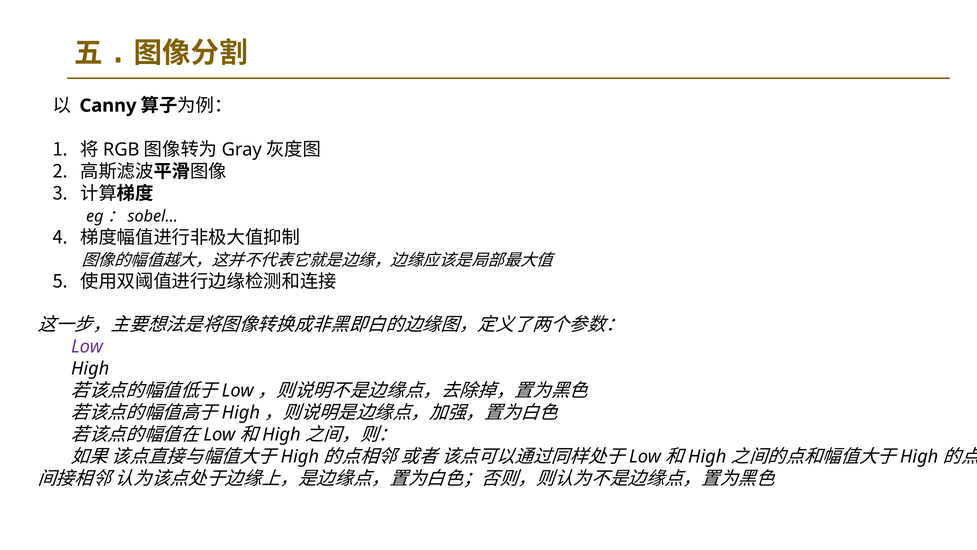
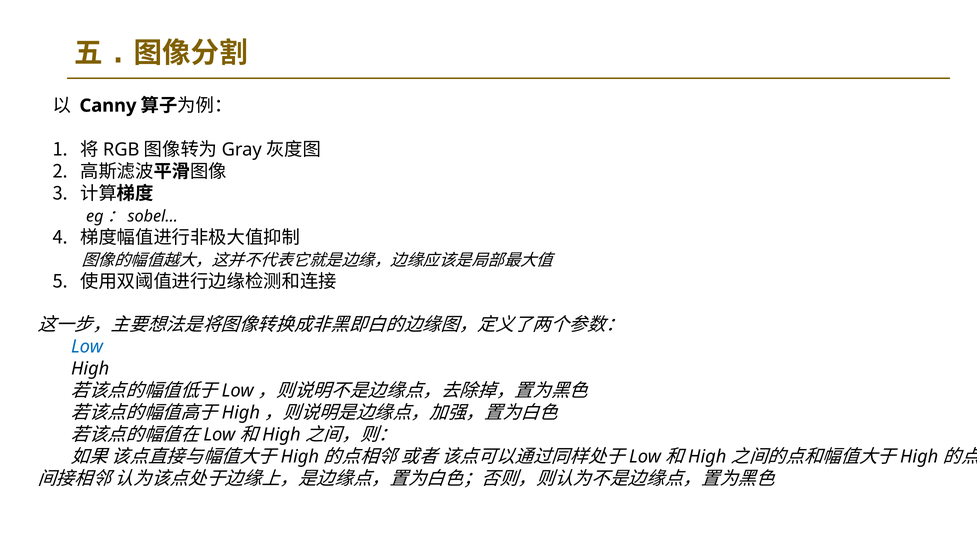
Low colour: purple -> blue (87, 346)
